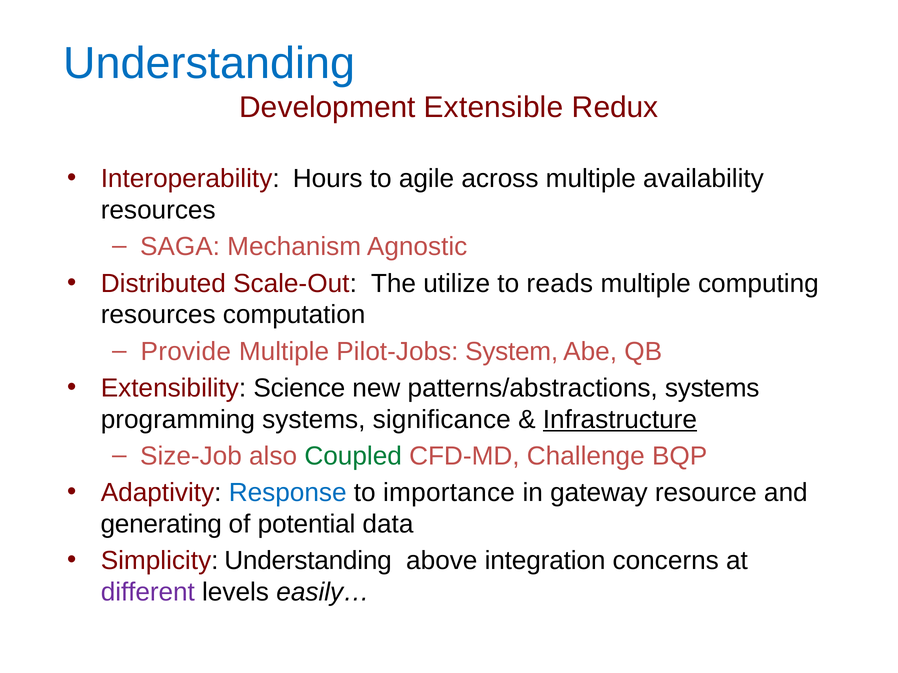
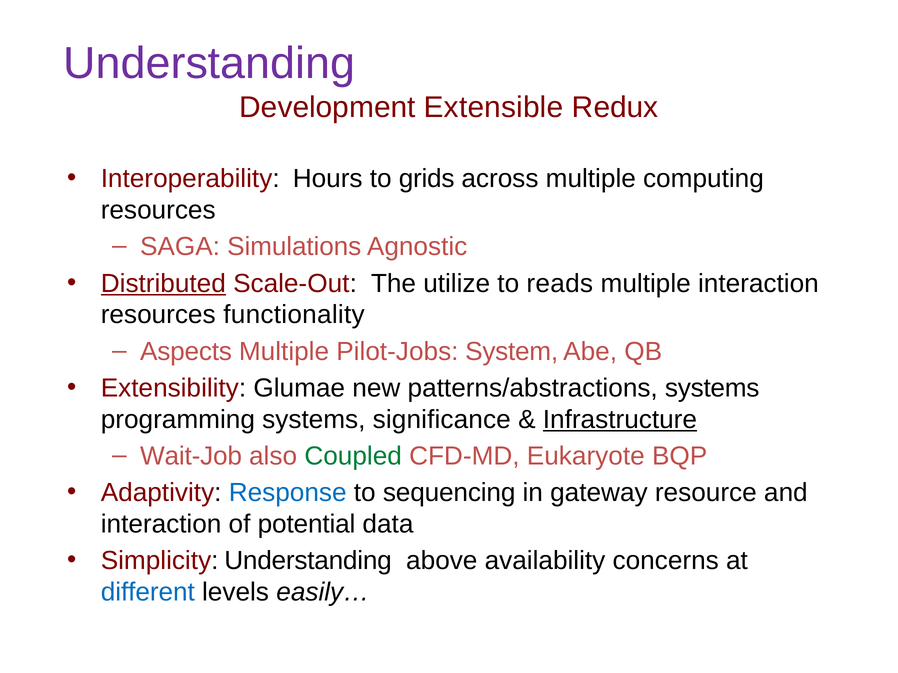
Understanding colour: blue -> purple (209, 63)
agile: agile -> grids (427, 179)
availability: availability -> computing (703, 179)
Mechanism: Mechanism -> Simulations (294, 247)
Distributed underline: none -> present (163, 284)
multiple computing: computing -> interaction (758, 284)
computation: computation -> functionality (294, 315)
Provide: Provide -> Aspects (186, 352)
Science: Science -> Glumae (299, 388)
Size-Job: Size-Job -> Wait-Job (191, 456)
Challenge: Challenge -> Eukaryote (586, 456)
importance: importance -> sequencing (449, 493)
generating: generating -> interaction (161, 525)
integration: integration -> availability (545, 561)
different colour: purple -> blue (148, 593)
